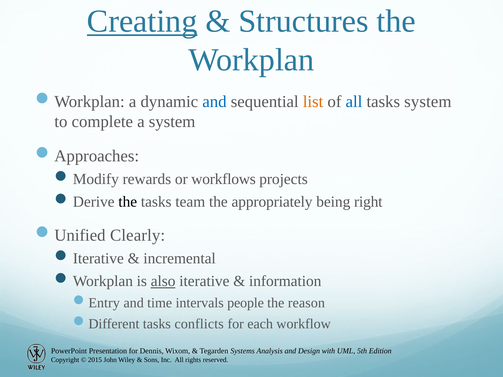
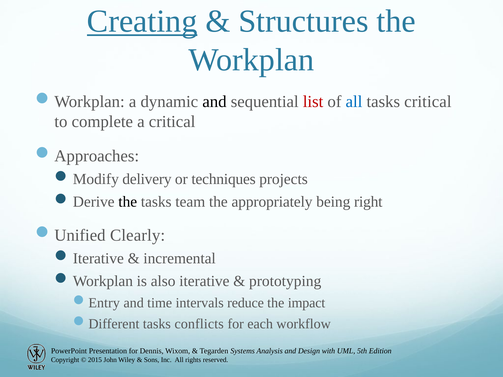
and colour: blue -> black (214, 102)
list colour: orange -> red (313, 102)
tasks system: system -> critical (428, 102)
a system: system -> critical (172, 122)
rewards: rewards -> delivery (147, 179)
workflows: workflows -> techniques (224, 179)
also underline: present -> none (163, 281)
information: information -> prototyping (285, 281)
people: people -> reduce (246, 303)
reason: reason -> impact (307, 303)
